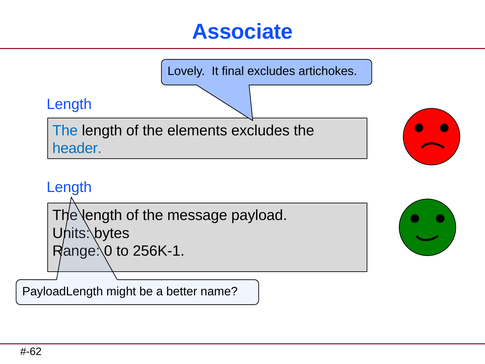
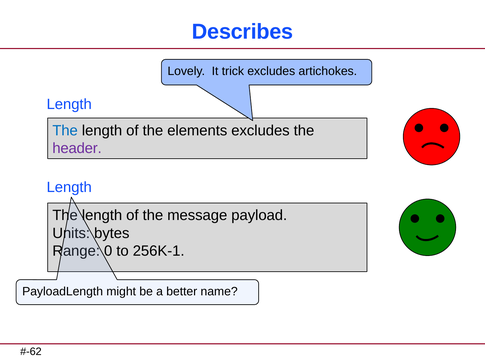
Associate: Associate -> Describes (243, 32)
final: final -> trick (233, 71)
header colour: blue -> purple (77, 148)
